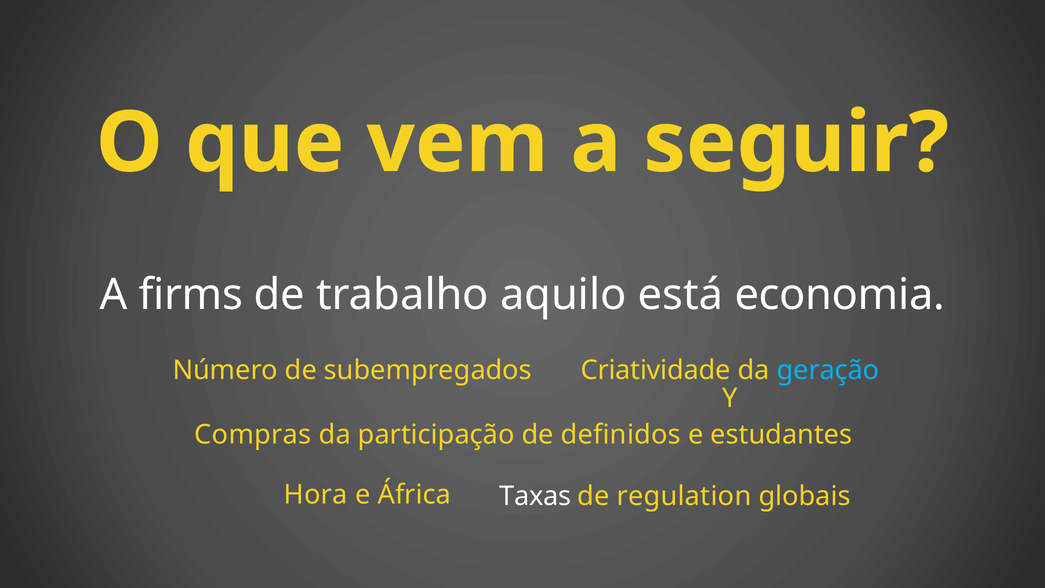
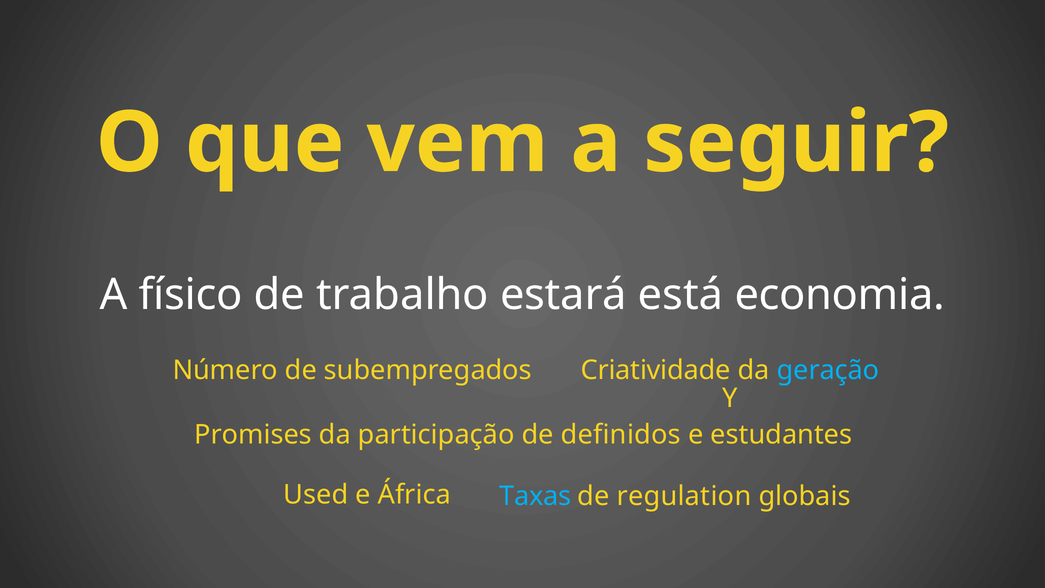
firms: firms -> físico (191, 295)
aquilo: aquilo -> estará (563, 295)
Compras: Compras -> Promises (253, 435)
Hora: Hora -> Used (316, 494)
Taxas colour: white -> light blue (535, 496)
